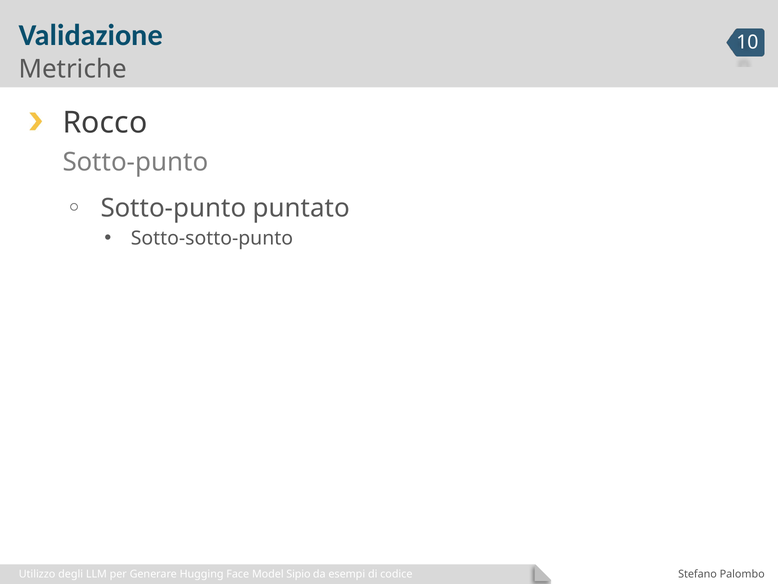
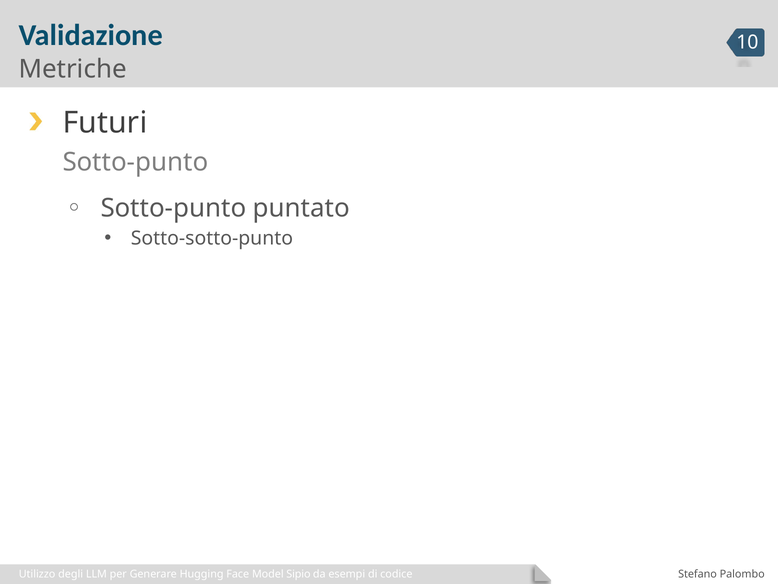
Rocco: Rocco -> Futuri (105, 123)
